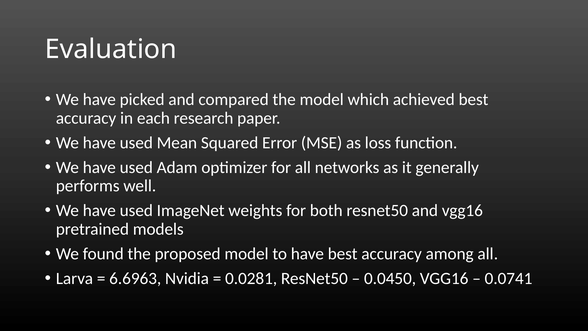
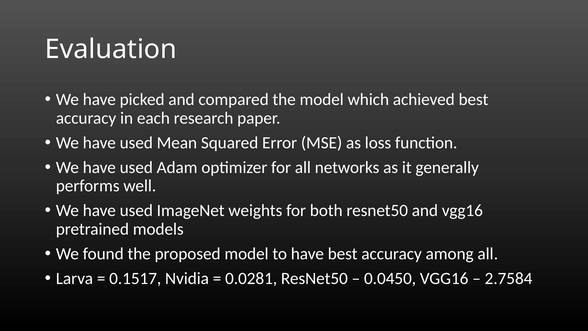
6.6963: 6.6963 -> 0.1517 (135, 278)
0.0741: 0.0741 -> 2.7584 (509, 278)
